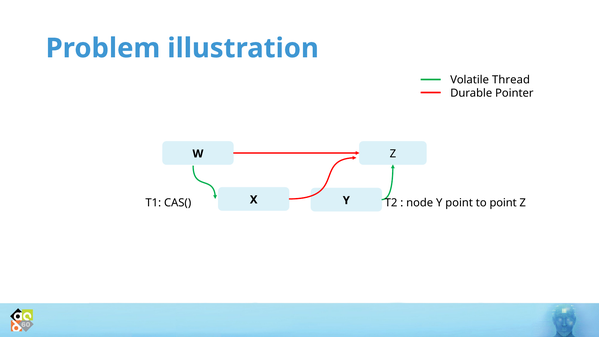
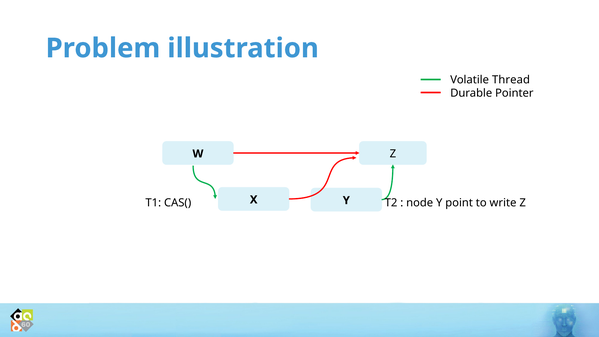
to point: point -> write (503, 203)
